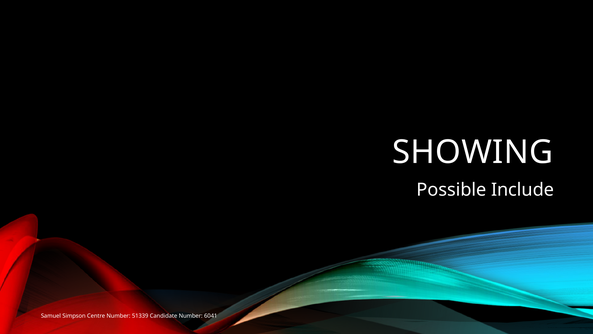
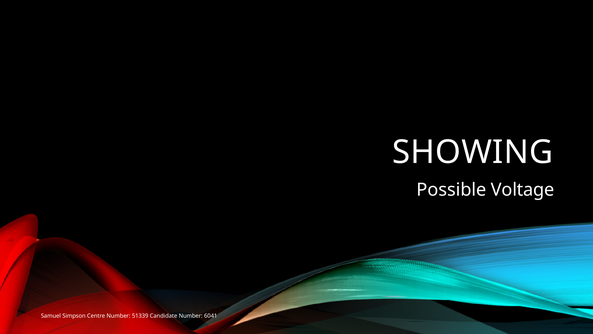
Include: Include -> Voltage (523, 190)
